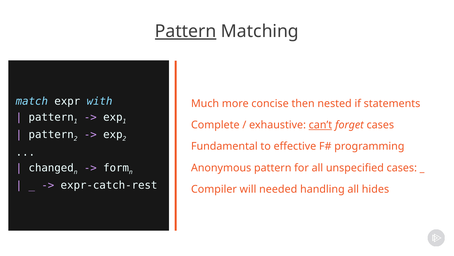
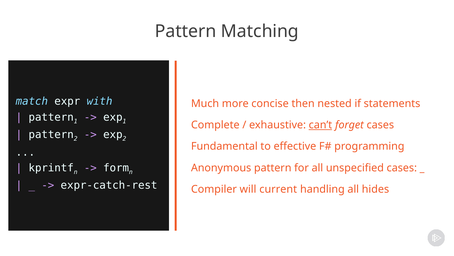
Pattern underline: present -> none (186, 31)
changed: changed -> kprintf (51, 167)
needed: needed -> current (278, 189)
